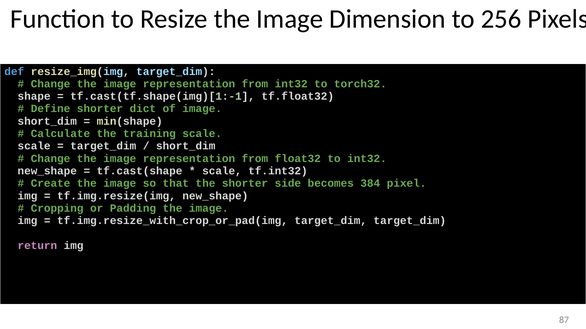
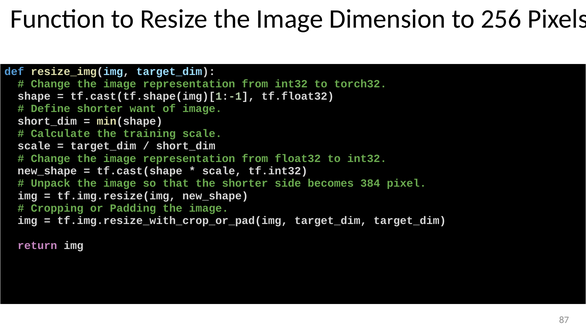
dict: dict -> want (143, 109)
Create: Create -> Unpack (51, 184)
